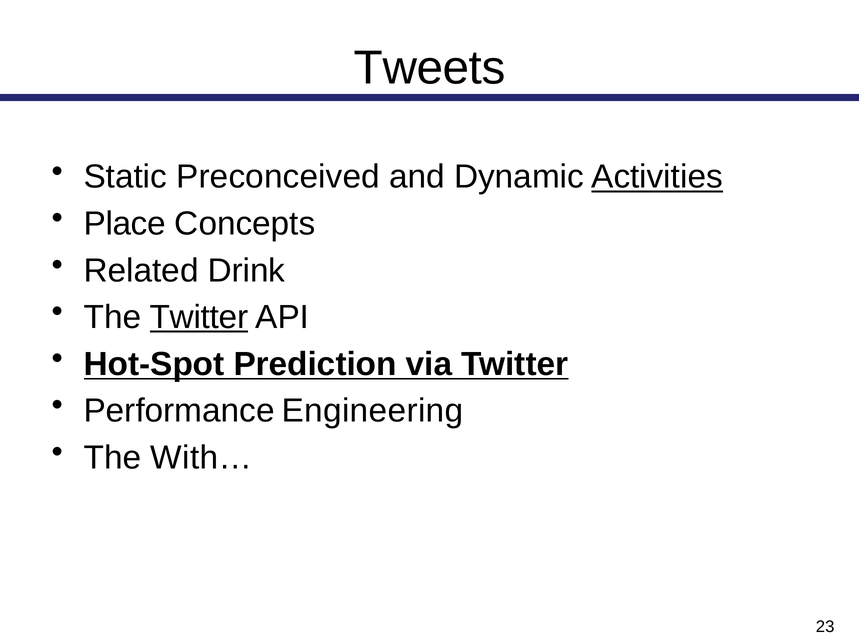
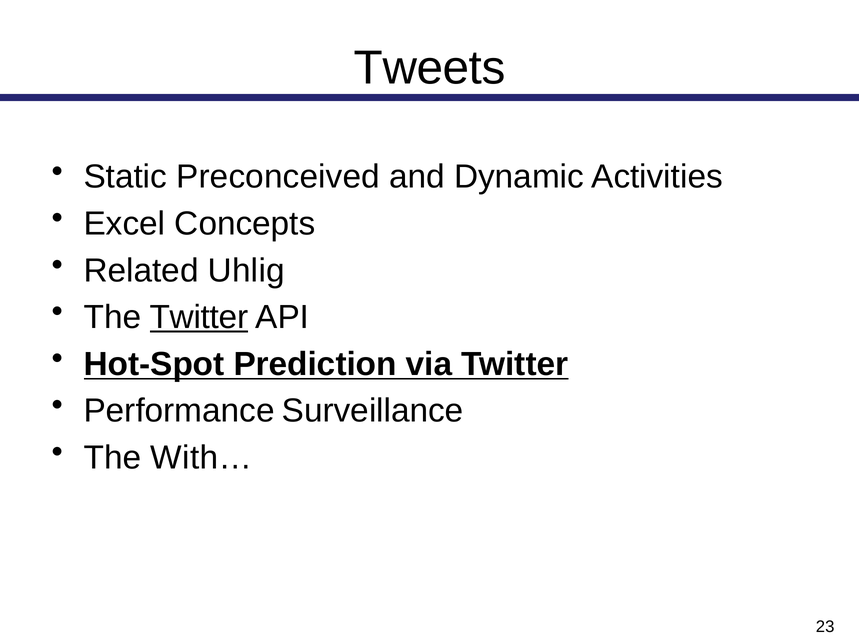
Activities underline: present -> none (657, 177)
Place: Place -> Excel (125, 224)
Drink: Drink -> Uhlig (246, 271)
Engineering: Engineering -> Surveillance (373, 411)
